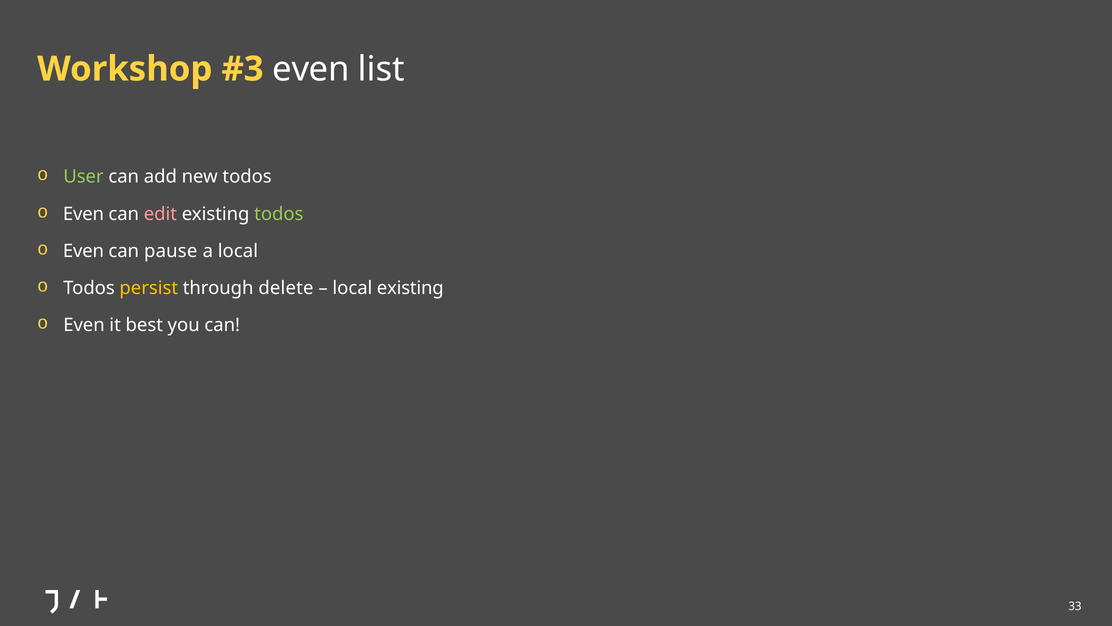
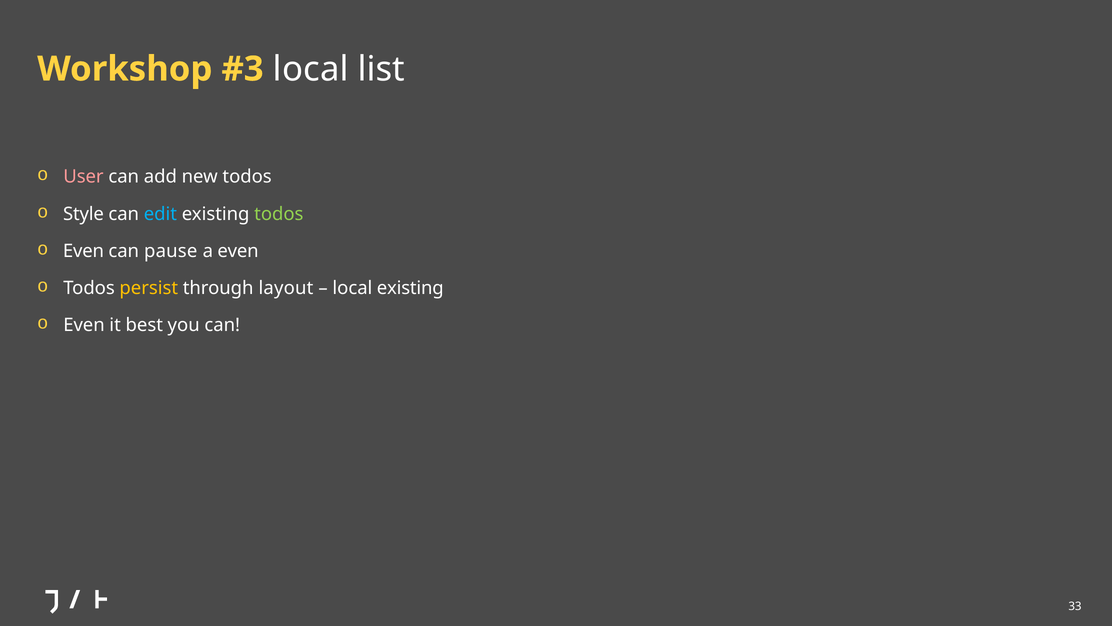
even: even -> local (311, 69)
User colour: light green -> pink (83, 177)
Even: Even -> Style (84, 214)
edit colour: pink -> light blue (160, 214)
a local: local -> even (238, 251)
delete: delete -> layout (286, 288)
